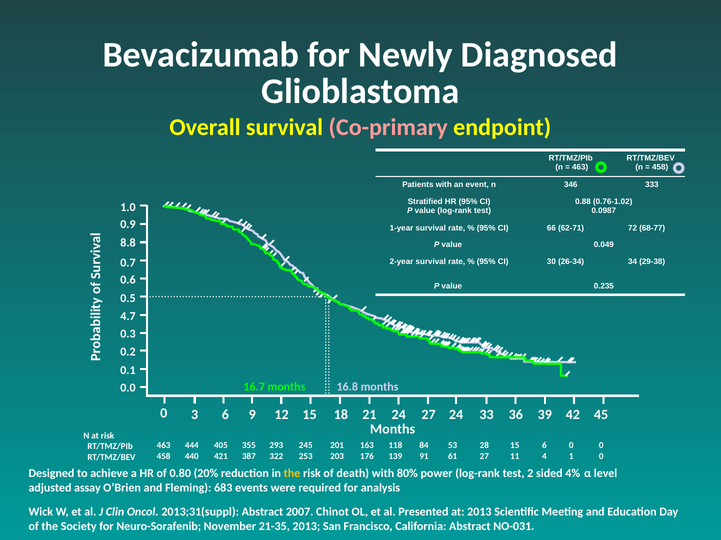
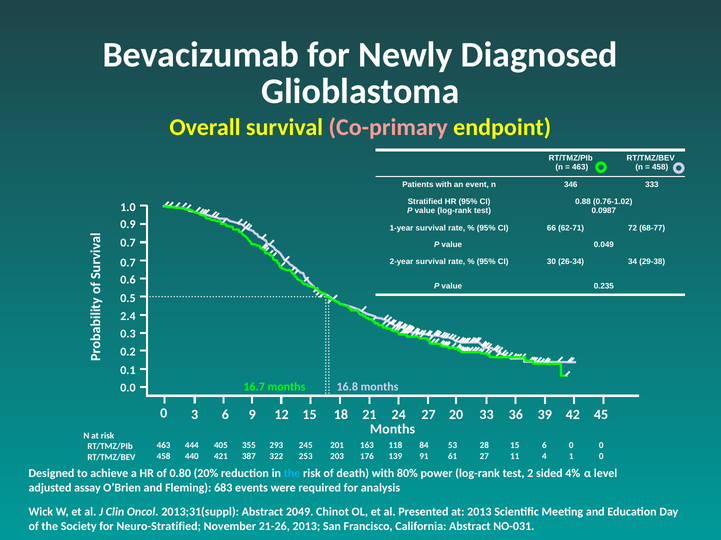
8.8: 8.8 -> 0.7 (128, 243)
4.7: 4.7 -> 2.4 (128, 316)
27 24: 24 -> 20 (456, 415)
the colour: yellow -> light blue (292, 474)
2007: 2007 -> 2049 (300, 512)
Neuro-Sorafenib: Neuro-Sorafenib -> Neuro-Stratified (159, 527)
21-35: 21-35 -> 21-26 (274, 527)
